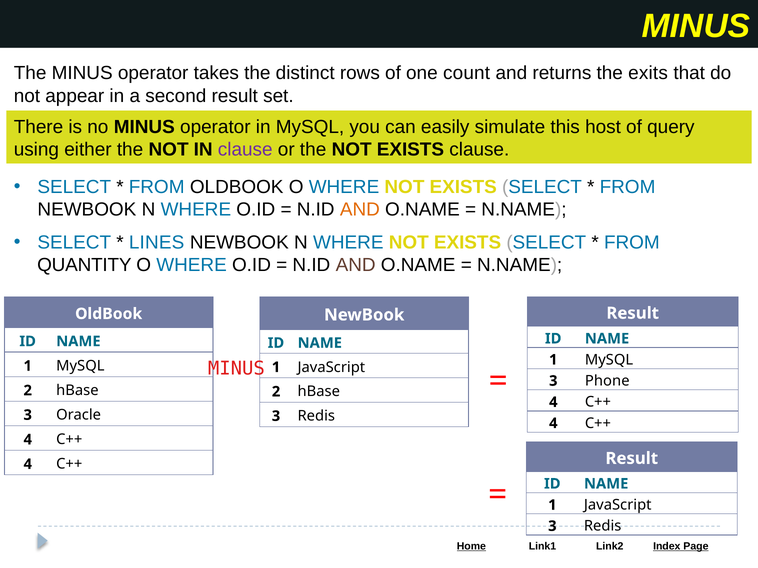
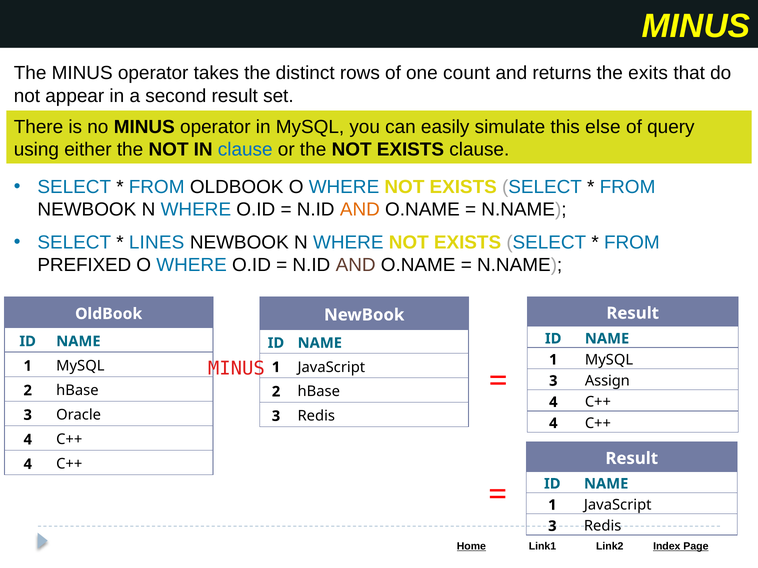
host: host -> else (603, 127)
clause colour: purple -> blue (245, 150)
QUANTITY: QUANTITY -> PREFIXED (84, 265)
Phone: Phone -> Assign (607, 381)
